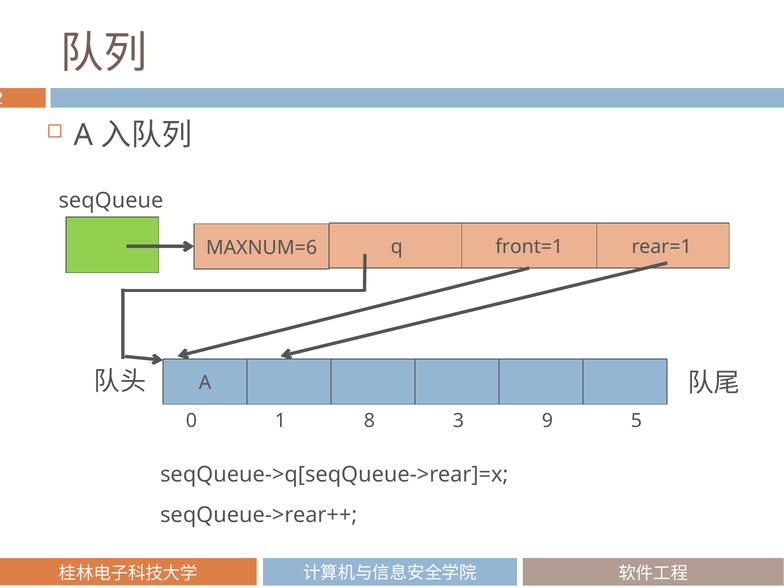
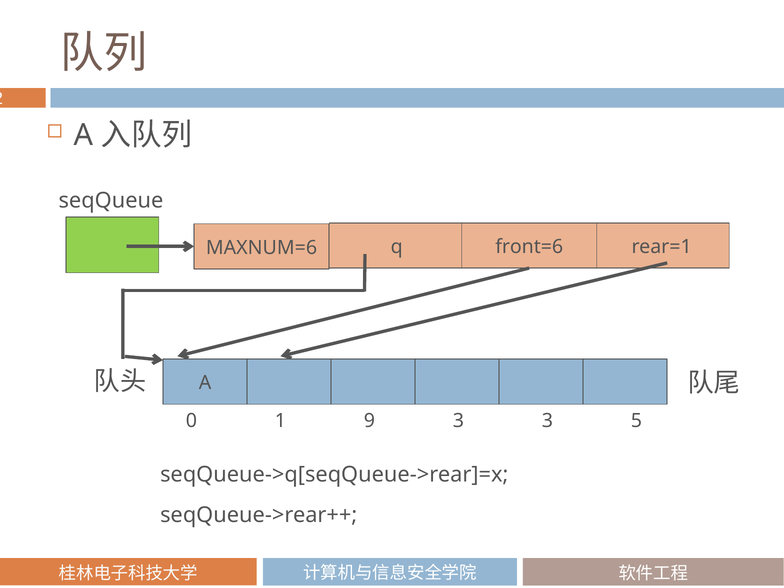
front=1: front=1 -> front=6 (529, 247)
8: 8 -> 9 (369, 421)
3 9: 9 -> 3 (547, 421)
